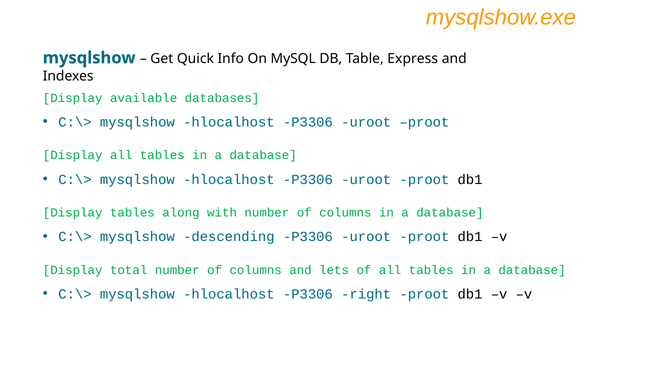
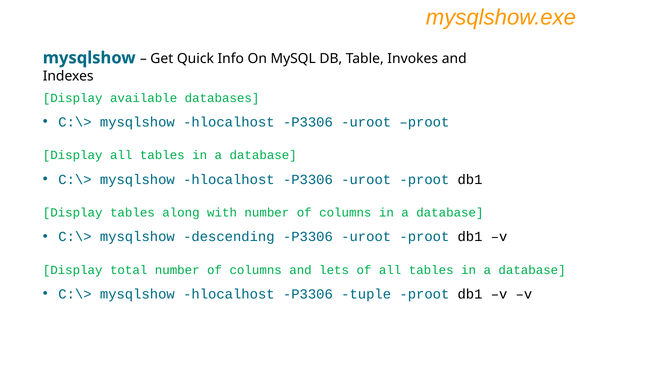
Express: Express -> Invokes (413, 59)
right: right -> tuple (366, 294)
